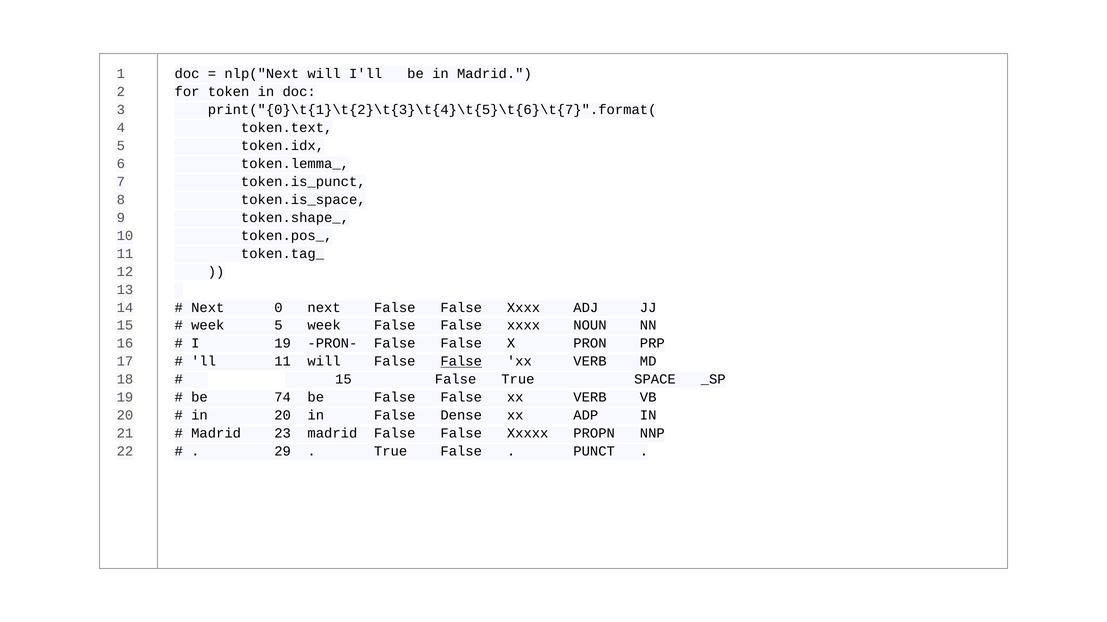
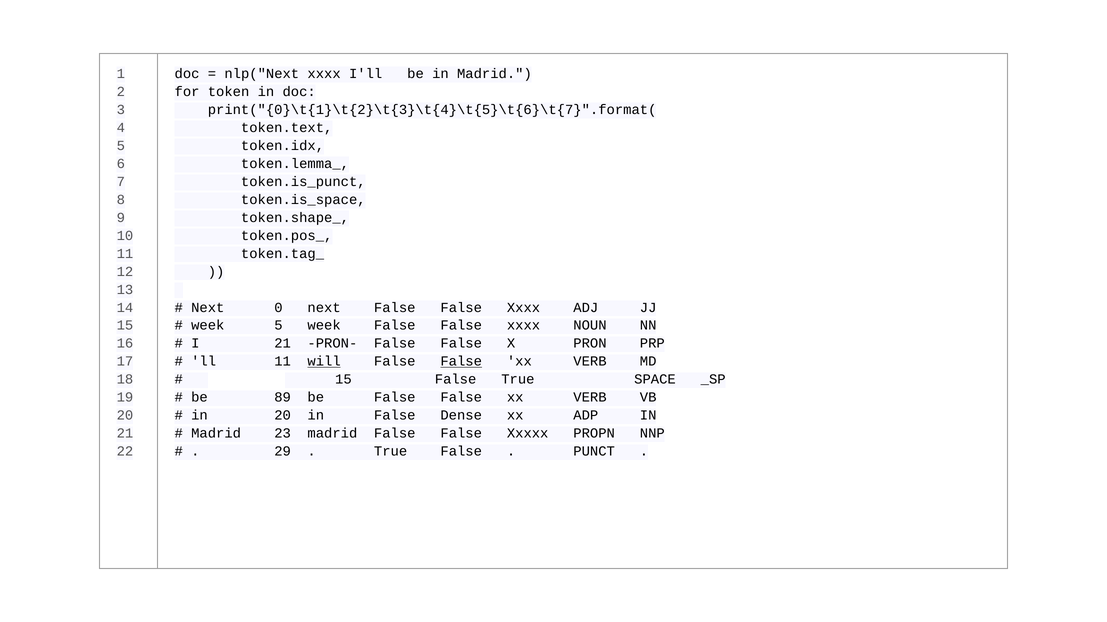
nlp("Next will: will -> xxxx (324, 74)
I 19: 19 -> 21 (283, 344)
will underline: none -> present (324, 362)
74: 74 -> 89 (283, 398)
